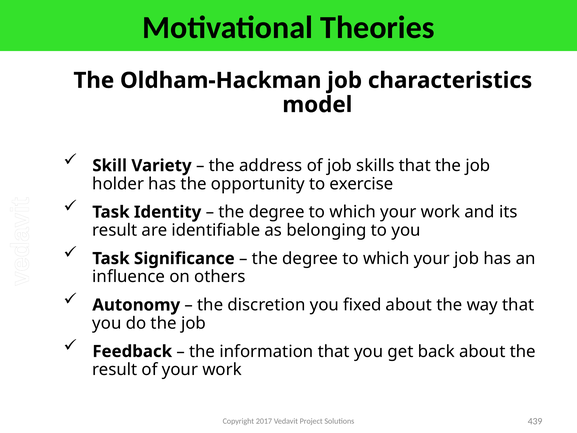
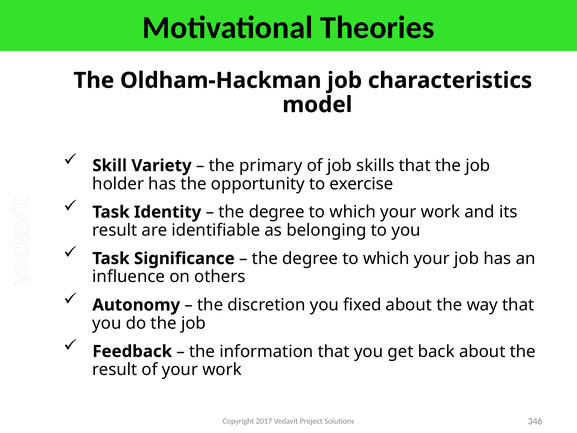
address: address -> primary (271, 166)
439: 439 -> 346 (535, 421)
